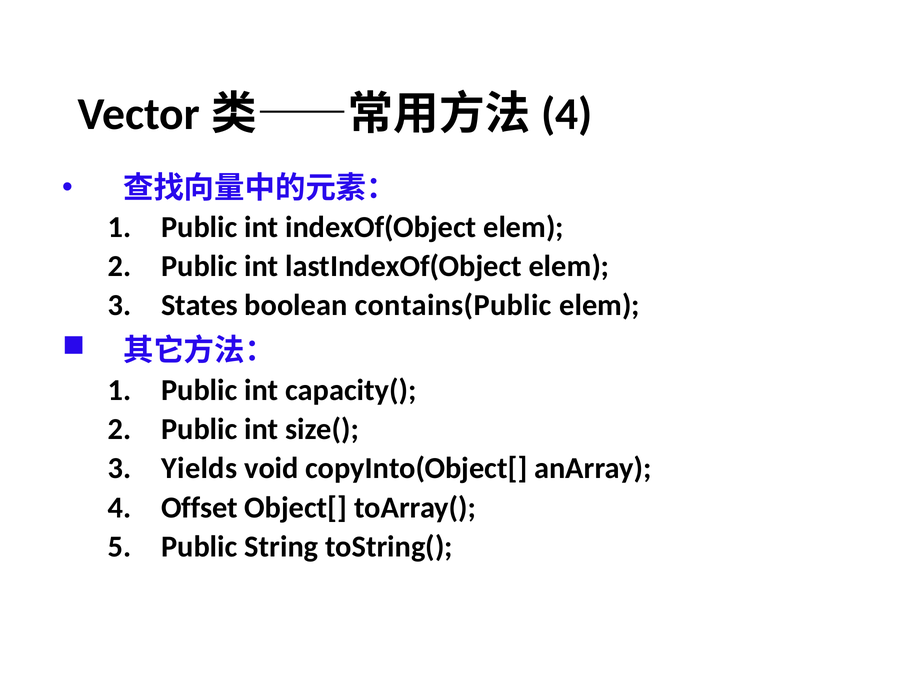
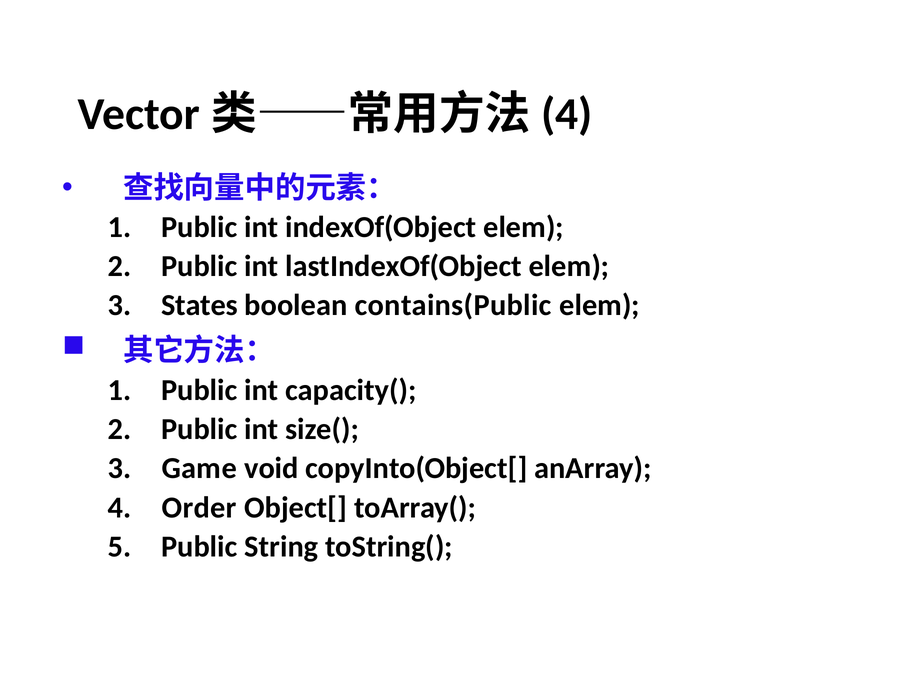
Yields: Yields -> Game (199, 468)
Offset: Offset -> Order (199, 507)
